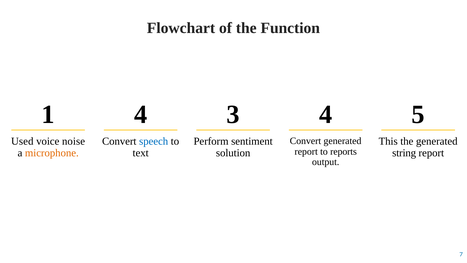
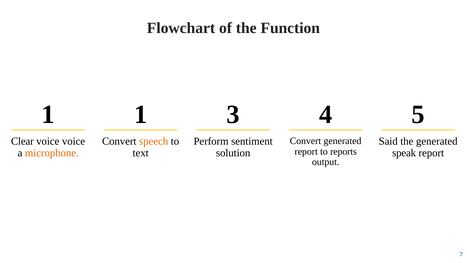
1 4: 4 -> 1 (141, 114)
Used: Used -> Clear (22, 141)
voice noise: noise -> voice (74, 141)
speech colour: blue -> orange (154, 141)
This: This -> Said (388, 141)
string: string -> speak (404, 153)
